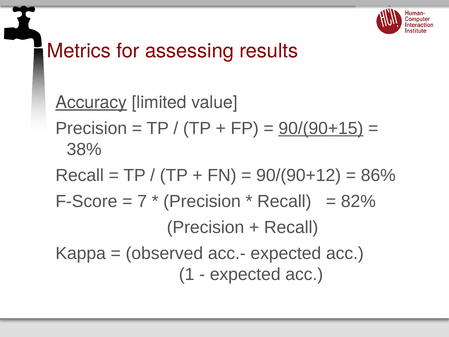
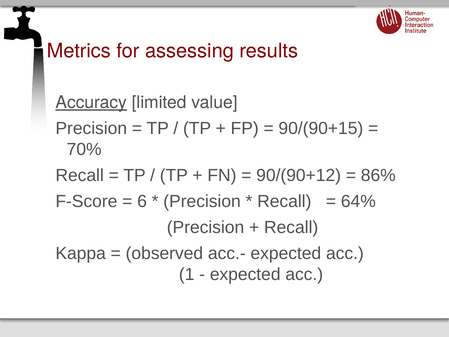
90/(90+15 underline: present -> none (321, 128)
38%: 38% -> 70% (84, 149)
7: 7 -> 6 (142, 201)
82%: 82% -> 64% (358, 201)
